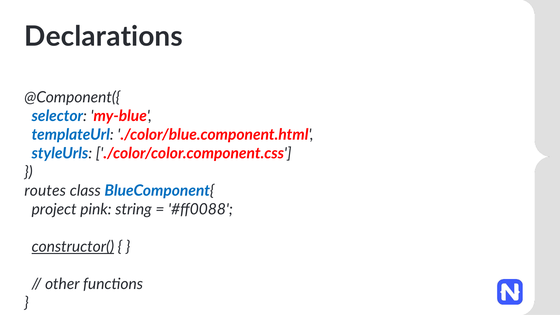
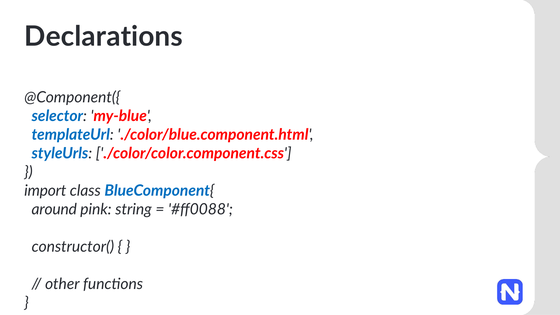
routes: routes -> import (45, 191)
project: project -> around (54, 209)
constructor( underline: present -> none (73, 247)
